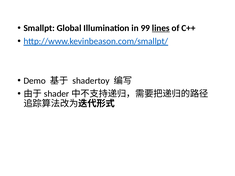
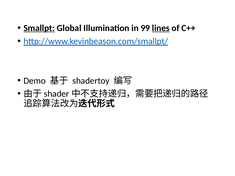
Smallpt underline: none -> present (39, 28)
